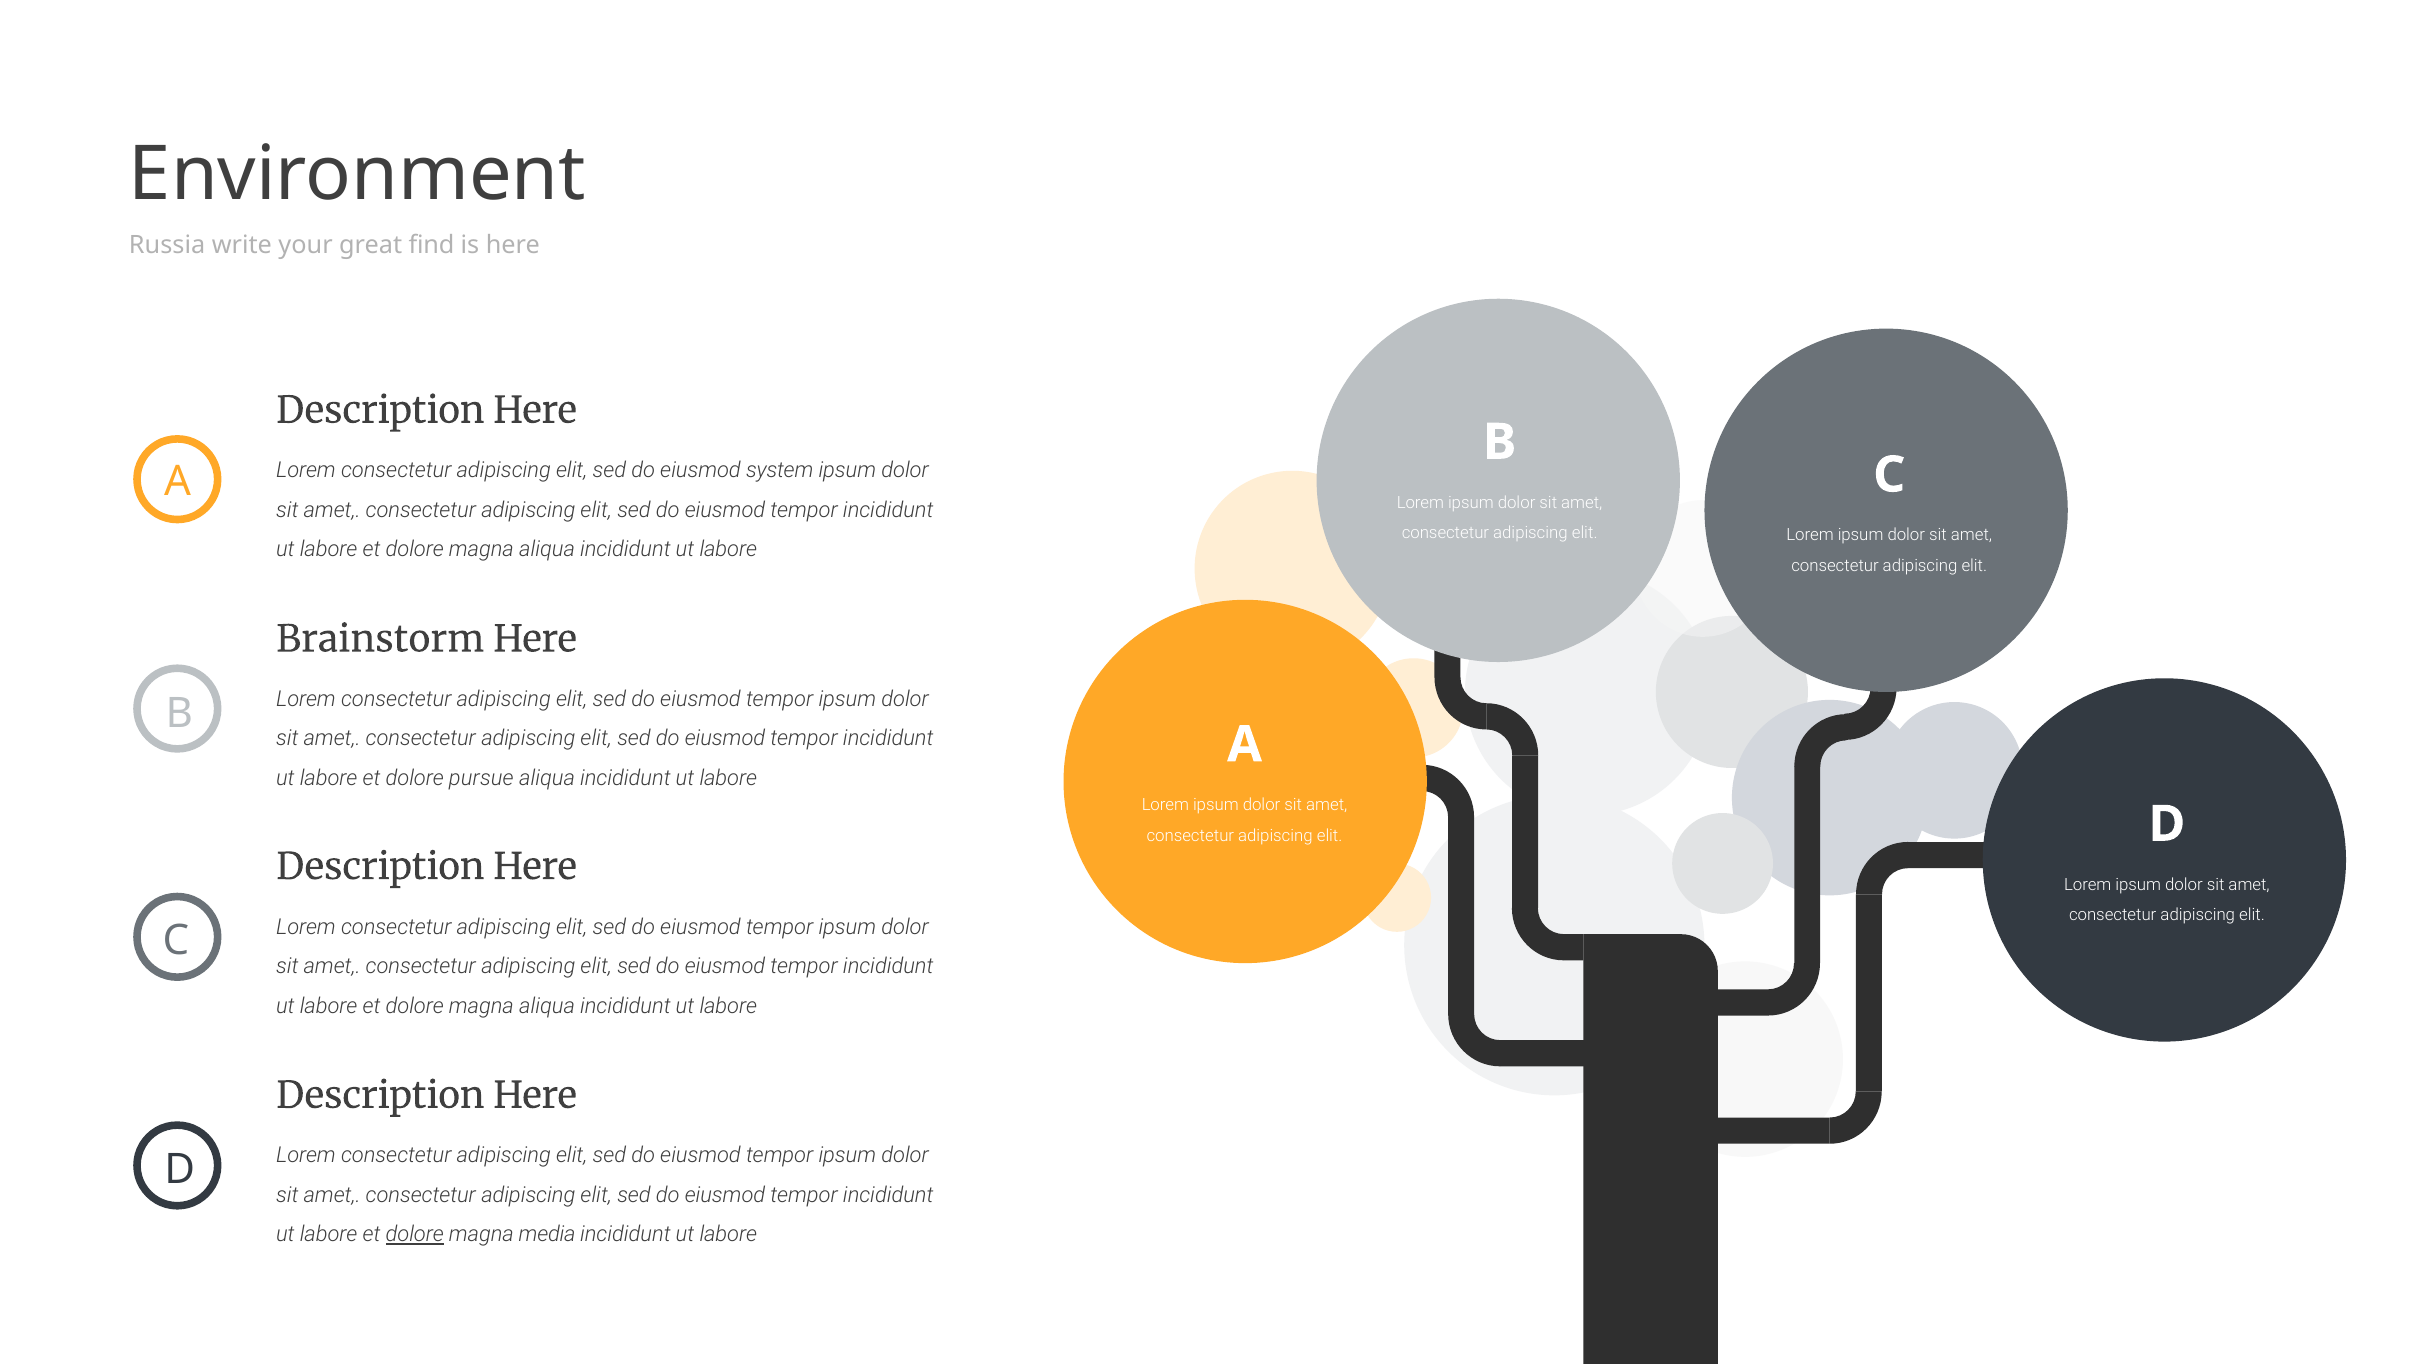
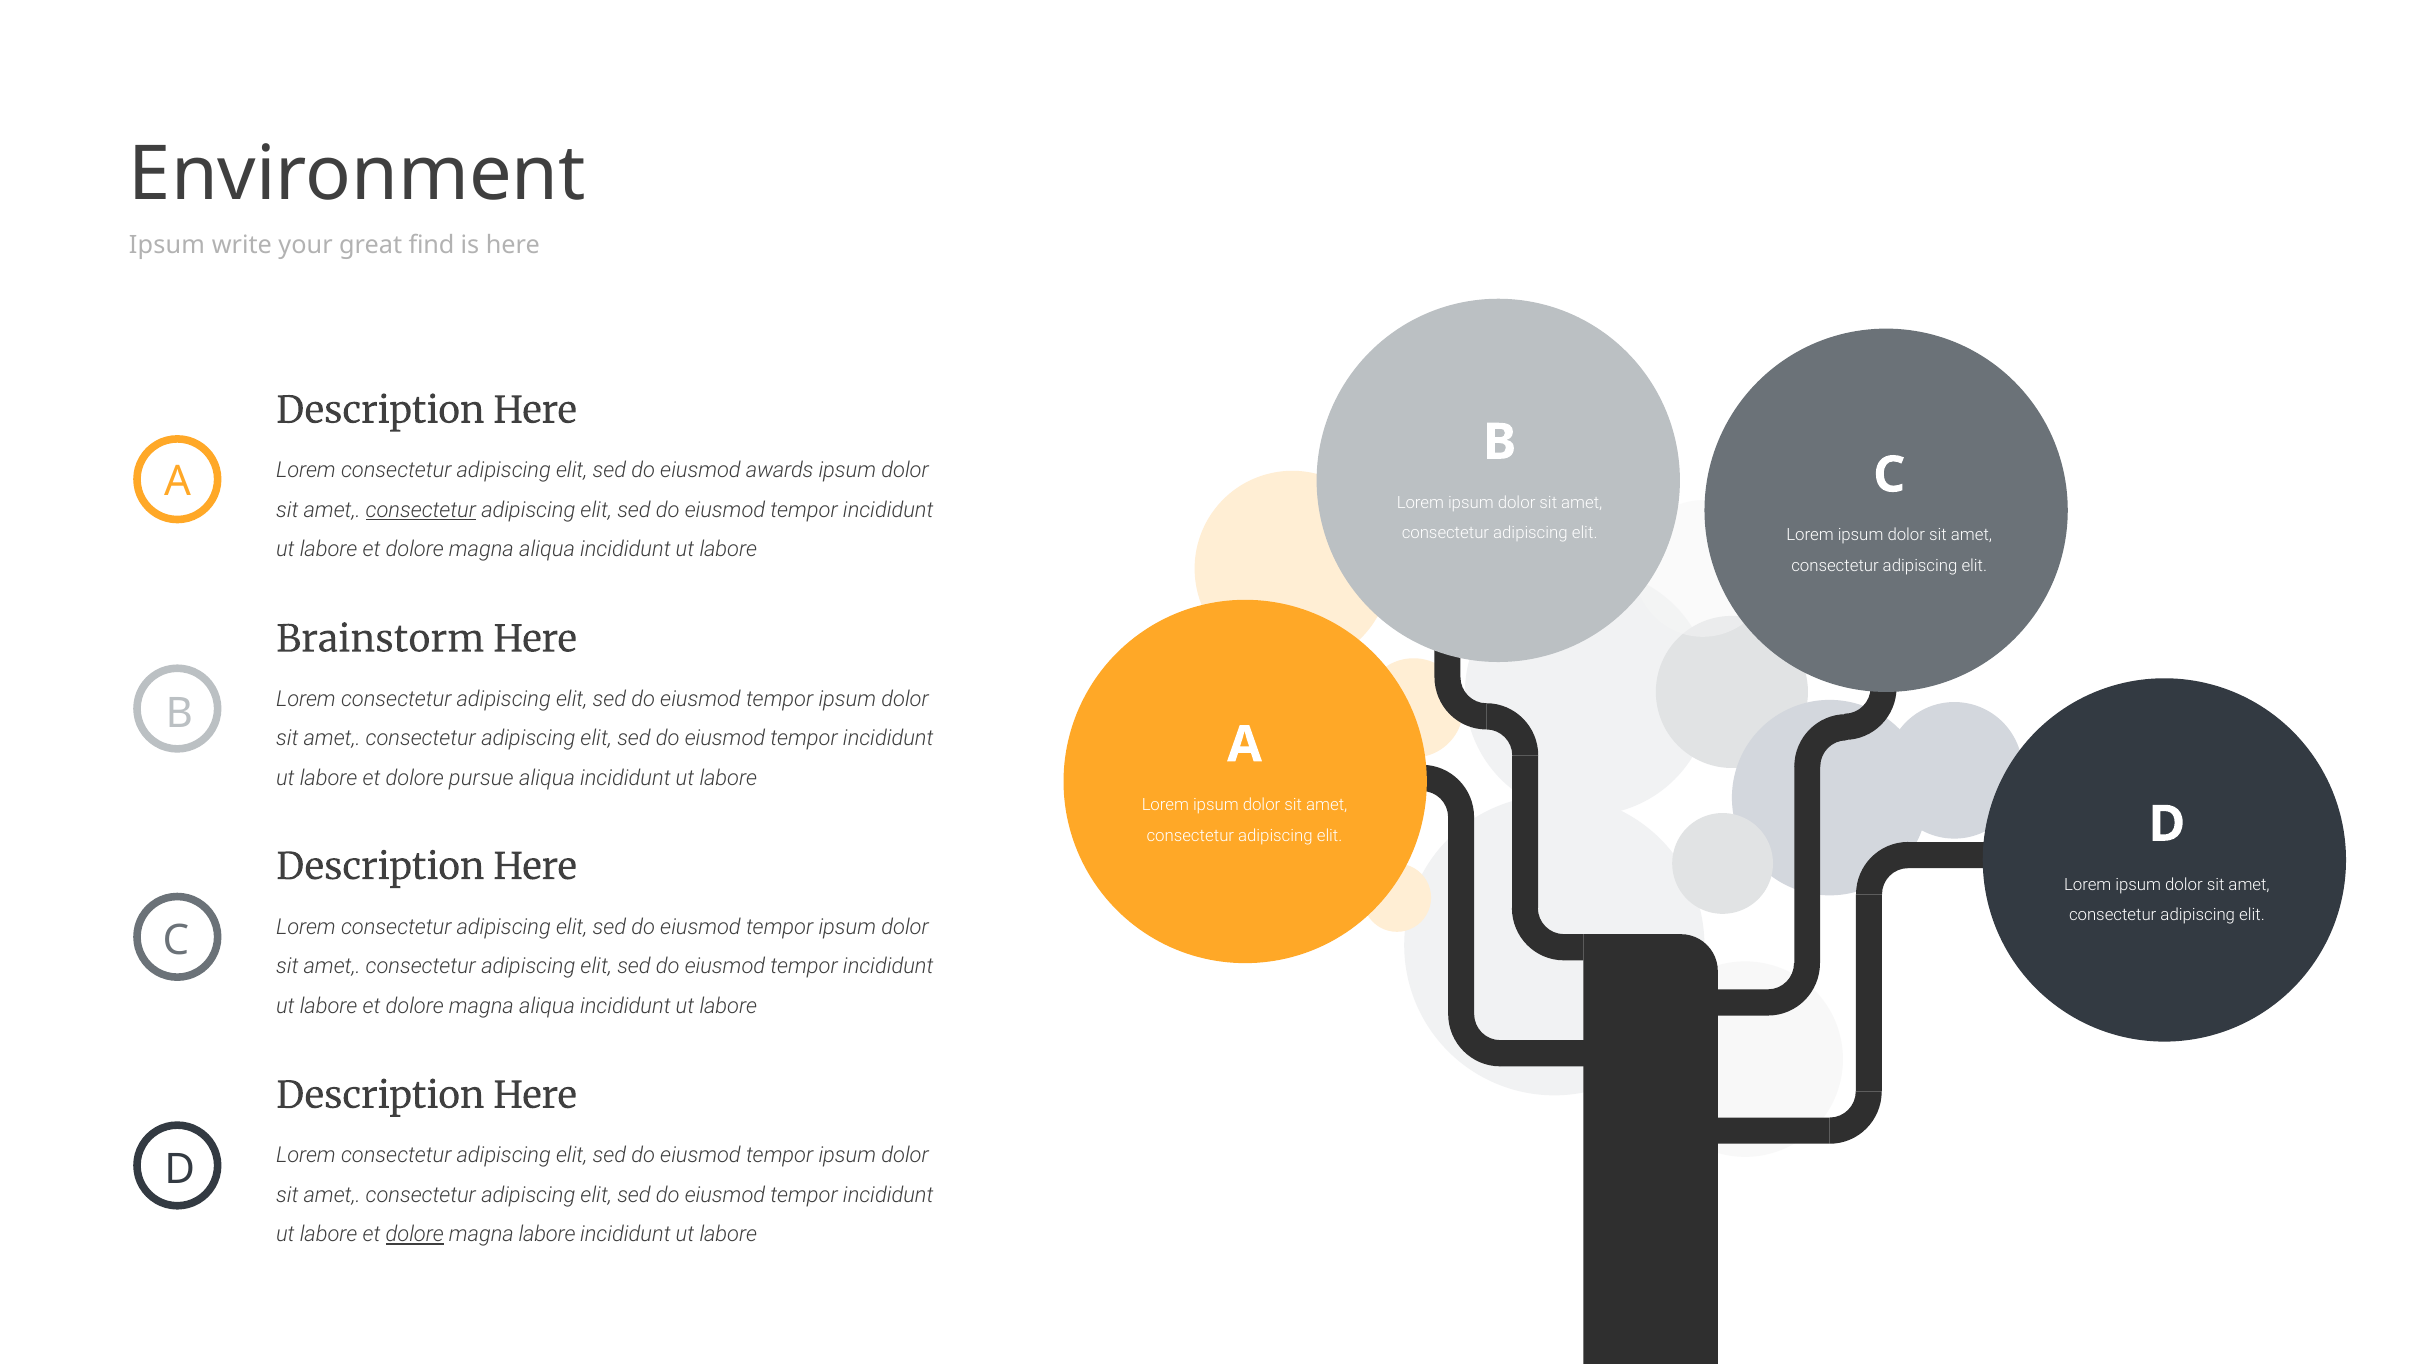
Russia: Russia -> Ipsum (167, 245)
system: system -> awards (780, 471)
consectetur underline: none -> present (421, 510)
magna media: media -> labore (547, 1235)
